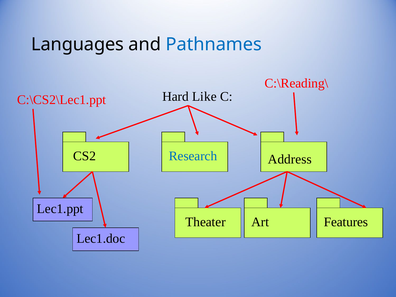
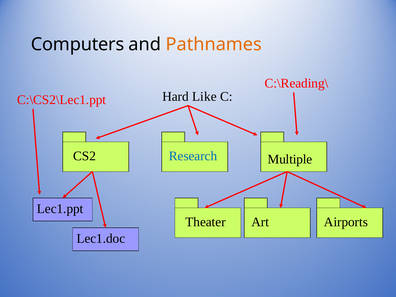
Languages: Languages -> Computers (78, 44)
Pathnames colour: blue -> orange (214, 44)
Address: Address -> Multiple (290, 159)
Features: Features -> Airports (346, 222)
